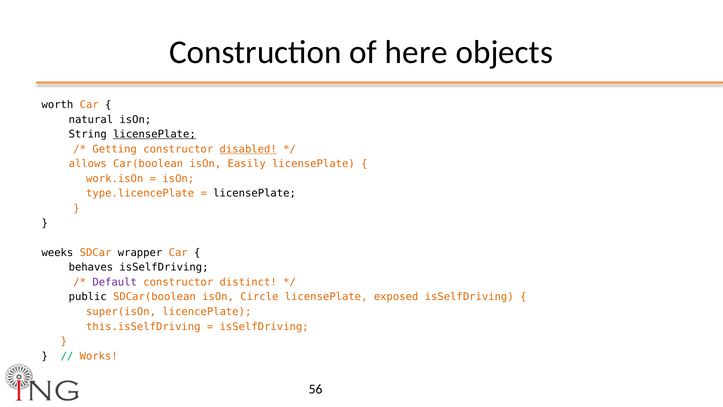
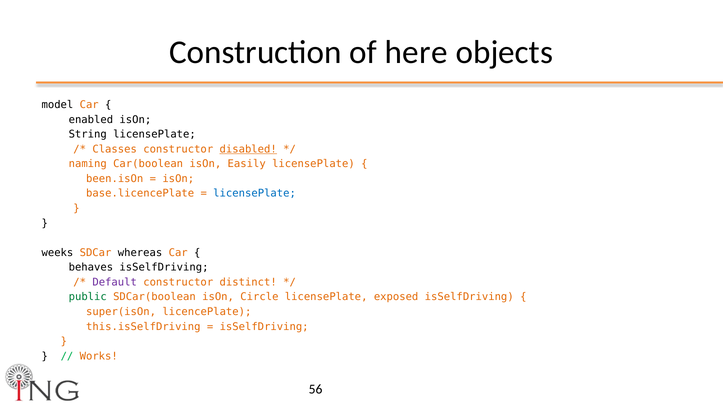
worth: worth -> model (57, 105)
natural: natural -> enabled (91, 119)
licensePlate underline: present -> none (154, 134)
Getting: Getting -> Classes (115, 149)
allows: allows -> naming (88, 164)
work.isOn: work.isOn -> been.isOn (115, 179)
type.licencePlate: type.licencePlate -> base.licencePlate (140, 193)
licensePlate colour: black -> blue (255, 193)
wrapper: wrapper -> whereas (140, 252)
public colour: black -> green (88, 297)
